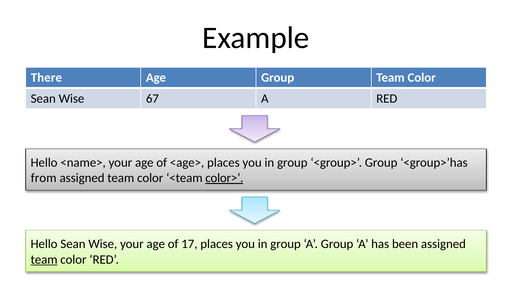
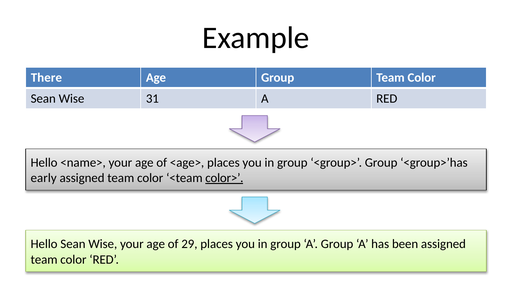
67: 67 -> 31 (152, 98)
from: from -> early (44, 178)
17: 17 -> 29 (189, 244)
team underline: present -> none (44, 259)
